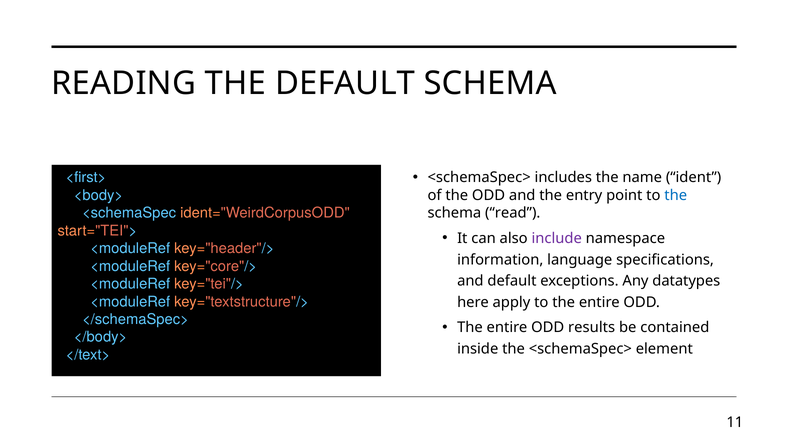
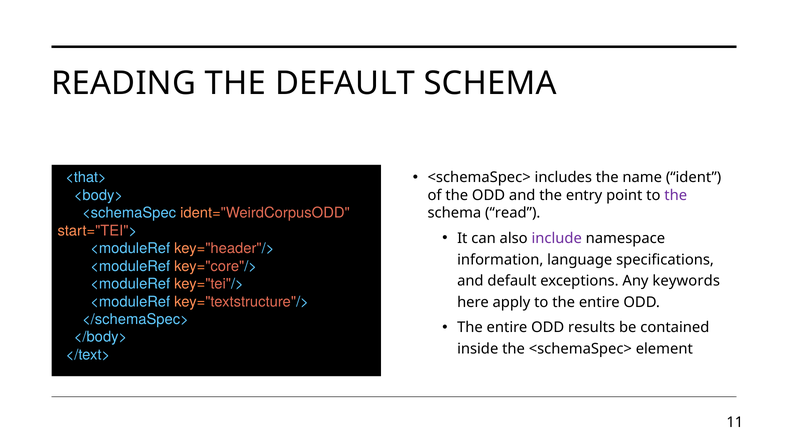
<first>: <first> -> <that> (86, 178)
the colour: blue -> purple (676, 195)
datatypes: datatypes -> keywords (686, 281)
